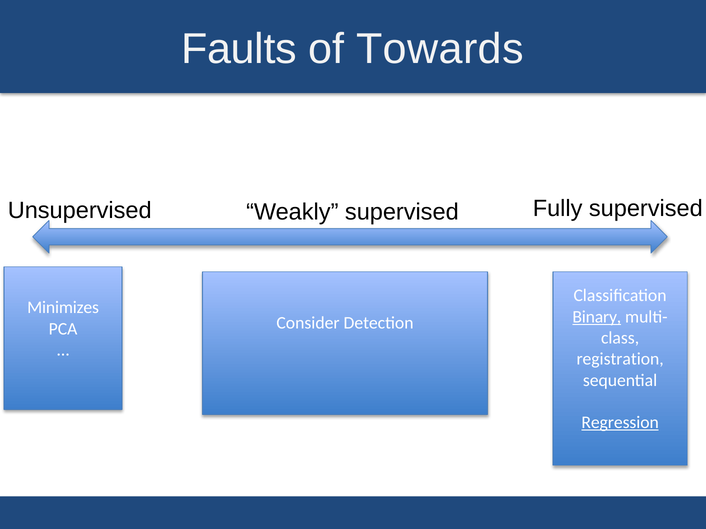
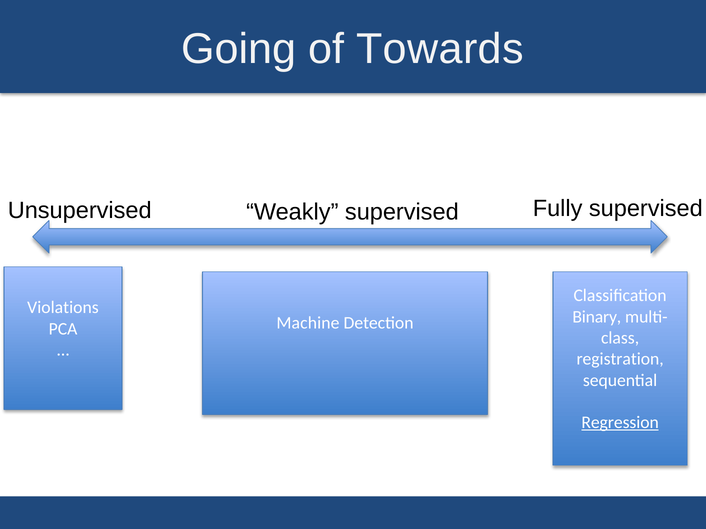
Faults: Faults -> Going (239, 49)
Minimizes: Minimizes -> Violations (63, 308)
Binary underline: present -> none (597, 317)
Consider: Consider -> Machine (308, 323)
